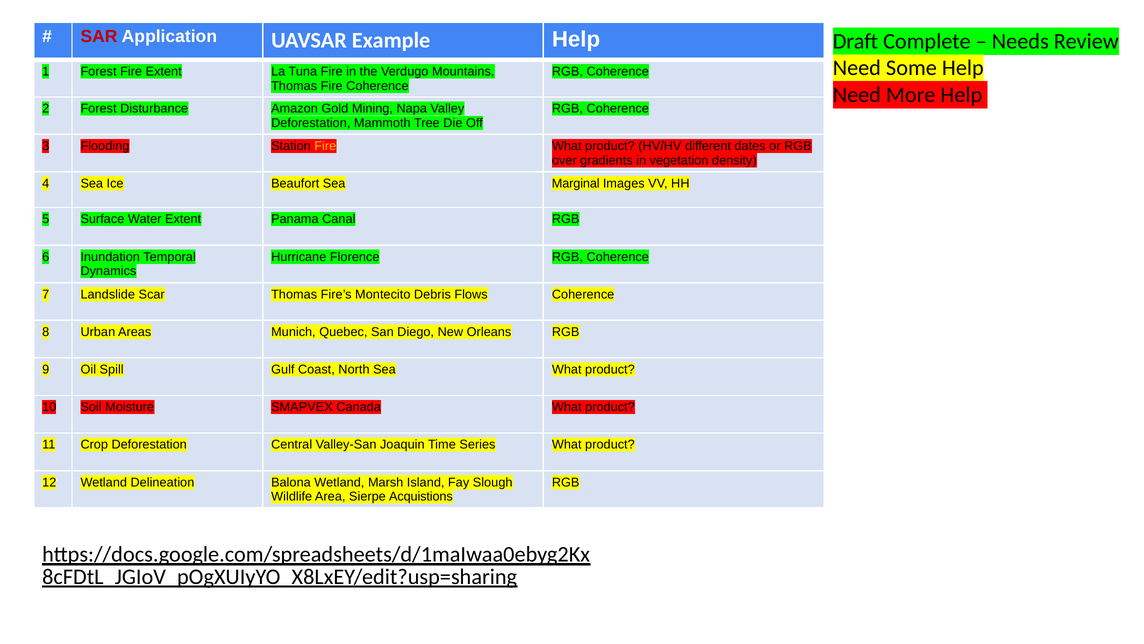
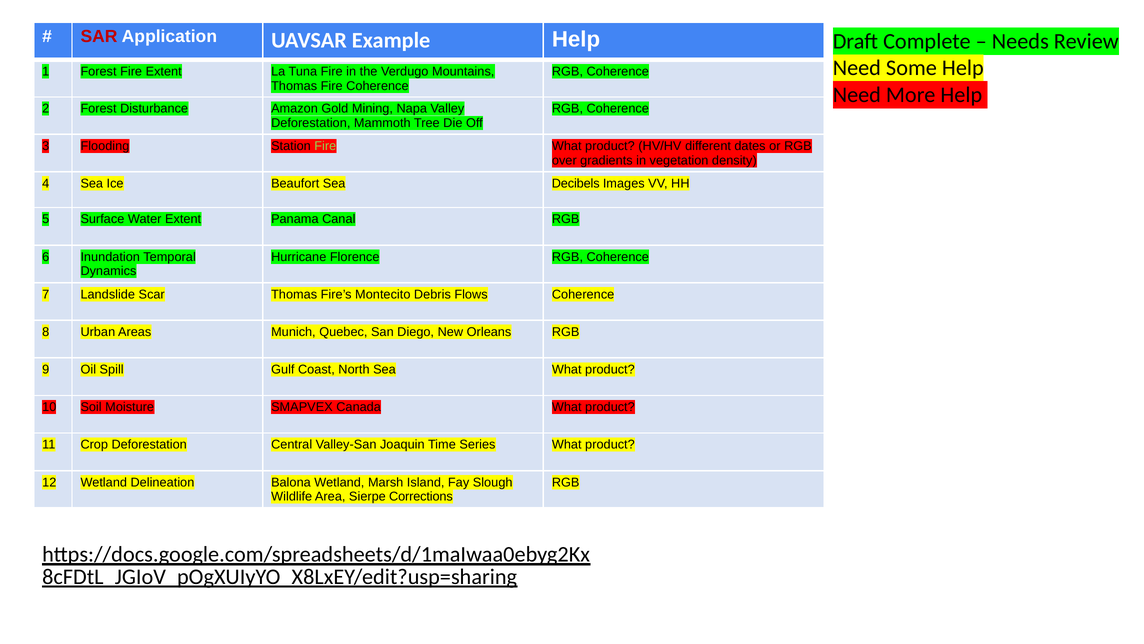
Fire colour: yellow -> light green (325, 146)
Marginal: Marginal -> Decibels (576, 183)
Acquistions: Acquistions -> Corrections (421, 496)
